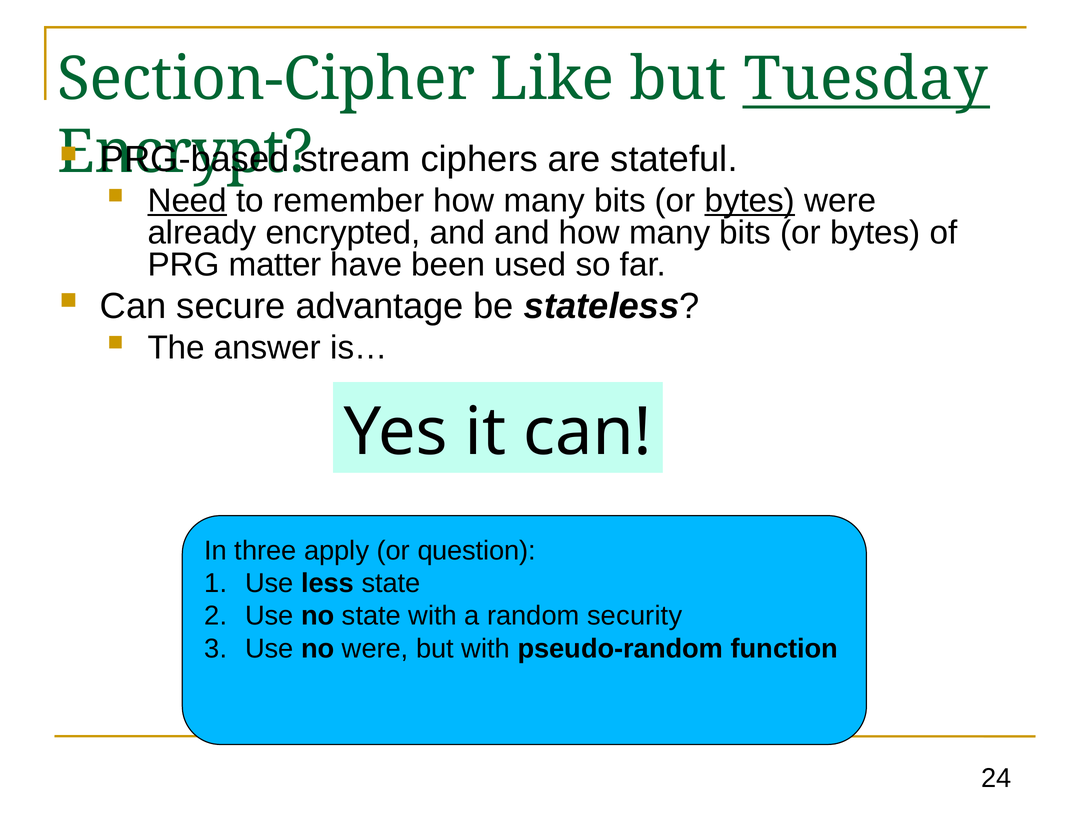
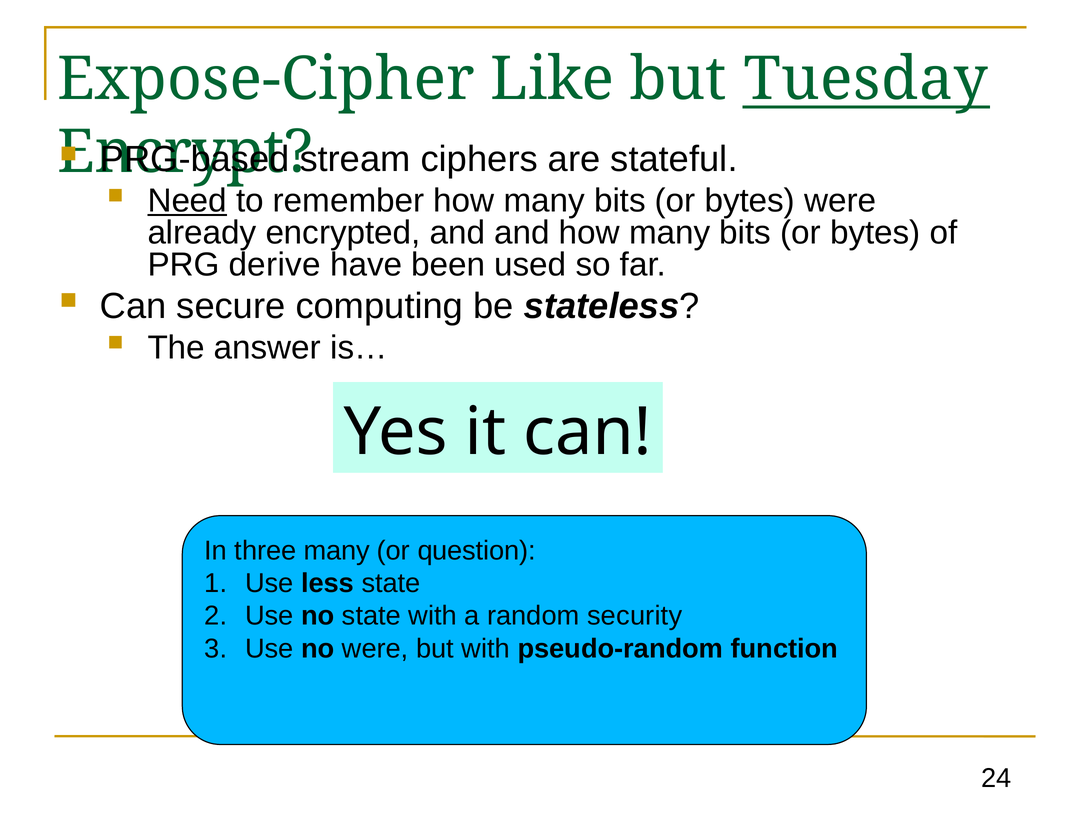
Section-Cipher: Section-Cipher -> Expose-Cipher (266, 79)
bytes underline: present -> none (750, 201)
matter: matter -> derive (275, 265)
advantage: advantage -> computing (379, 306)
three apply: apply -> many (337, 550)
